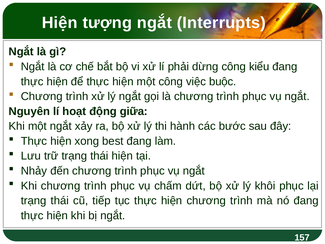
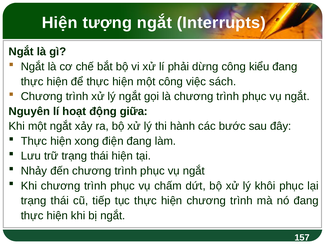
buộc: buộc -> sách (223, 81)
best: best -> điện (113, 141)
